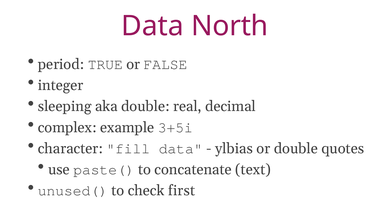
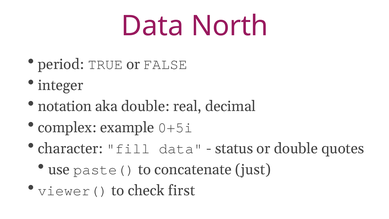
sleeping: sleeping -> notation (65, 106)
3+5i: 3+5i -> 0+5i (175, 127)
ylbias: ylbias -> status (234, 148)
text: text -> just (253, 169)
unused(: unused( -> viewer( (73, 190)
